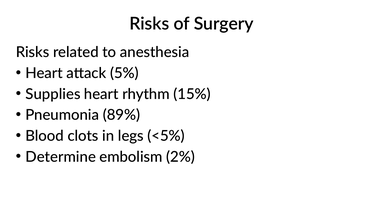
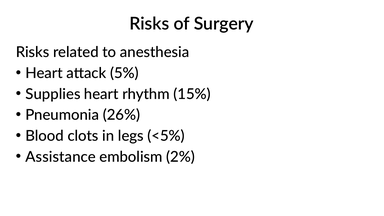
89%: 89% -> 26% (121, 115)
Determine: Determine -> Assistance (61, 157)
